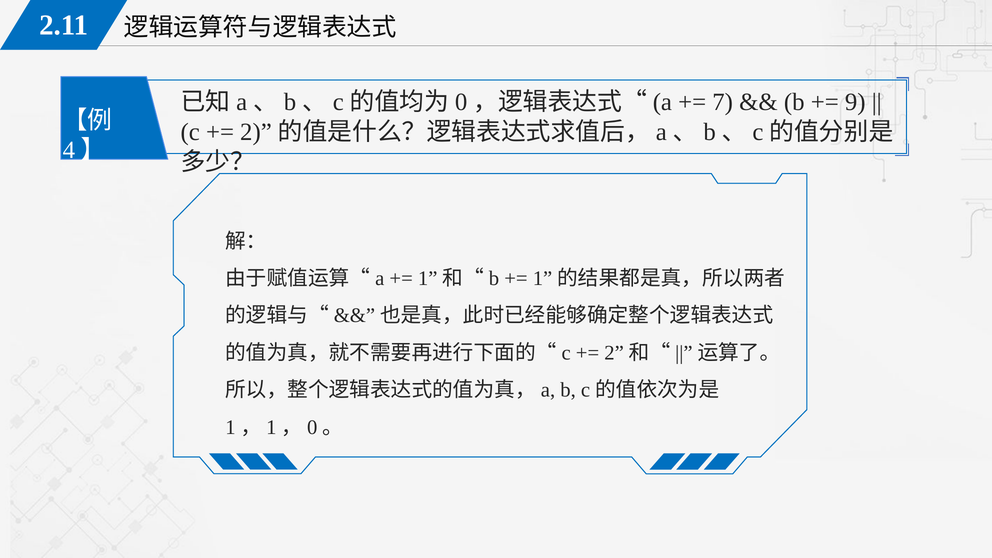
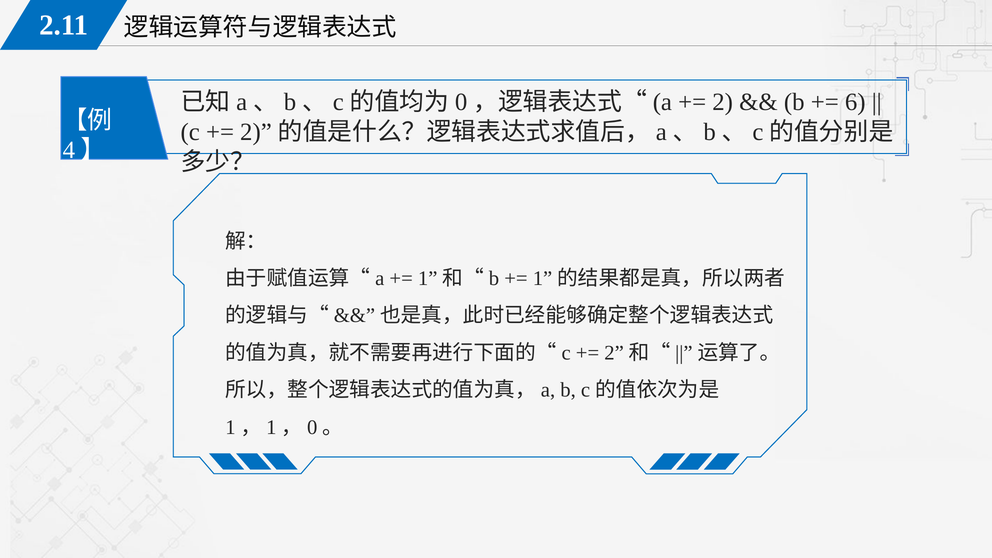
7: 7 -> 2 (723, 102)
9: 9 -> 6 (855, 102)
